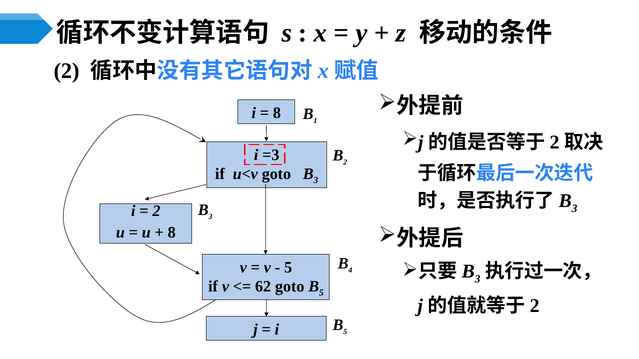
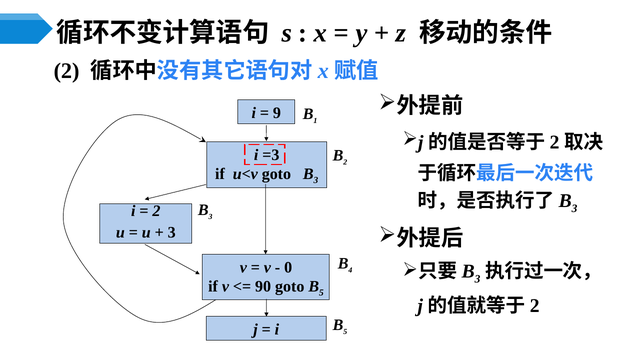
8: 8 -> 9 (277, 113)
8: 8 -> 3 (172, 233)
5: 5 -> 0 (288, 268)
62: 62 -> 90 (263, 287)
